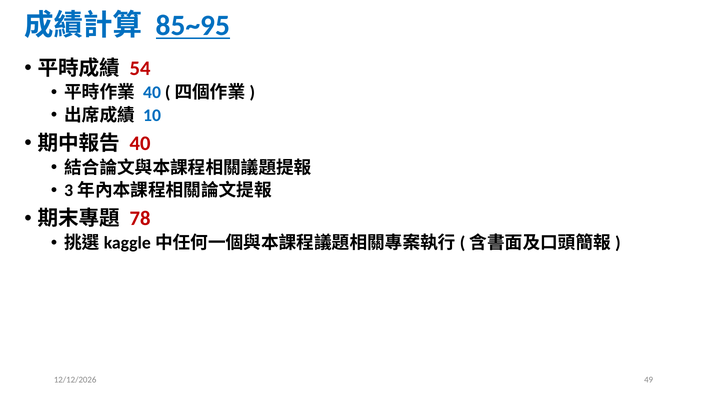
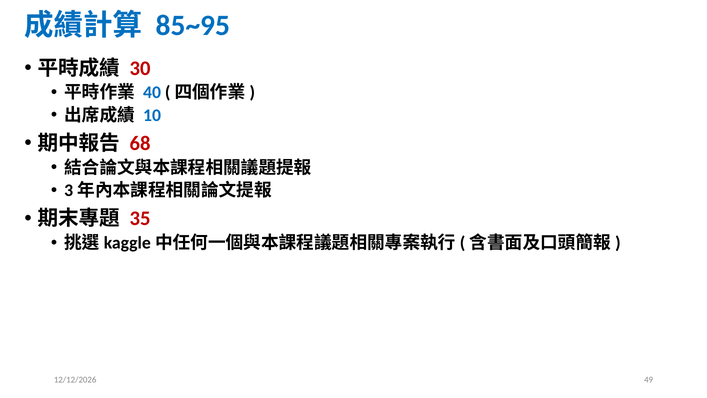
85~95 underline: present -> none (193, 26)
54: 54 -> 30 (140, 68)
40: 40 -> 68 (140, 143)
78: 78 -> 35 (140, 218)
